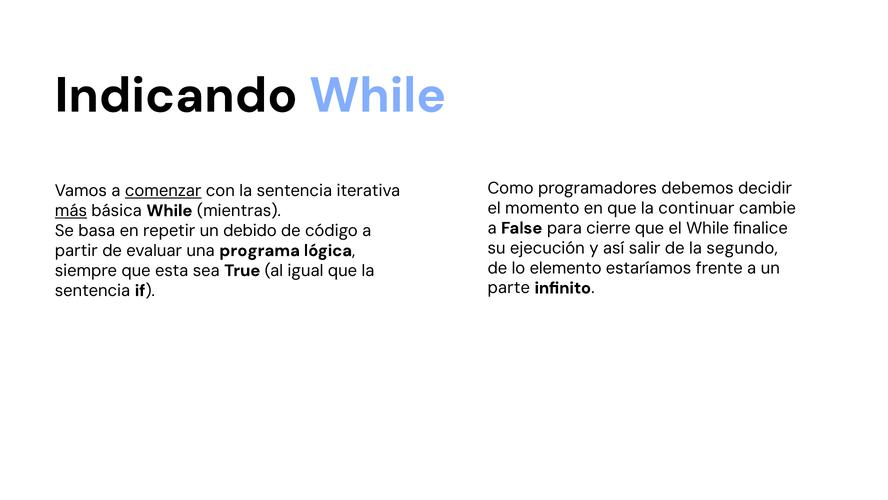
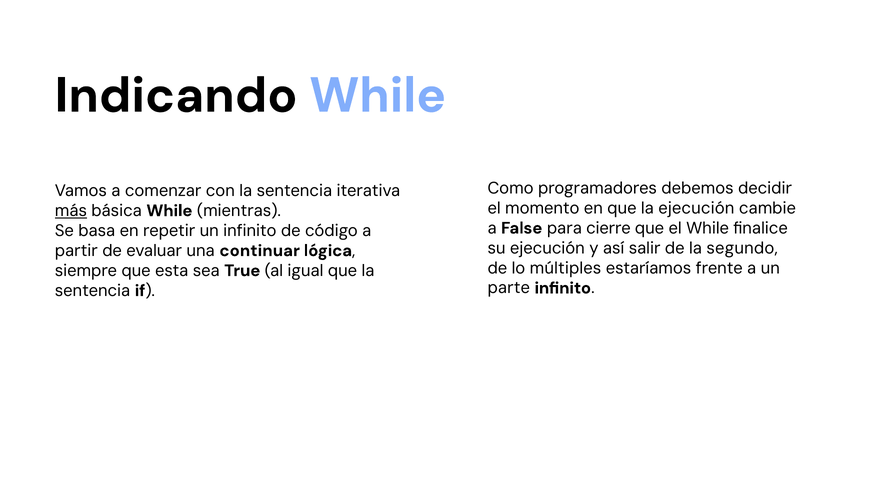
comenzar underline: present -> none (163, 190)
la continuar: continuar -> ejecución (696, 208)
un debido: debido -> infinito (250, 230)
programa: programa -> continuar (260, 250)
elemento: elemento -> múltiples (566, 268)
